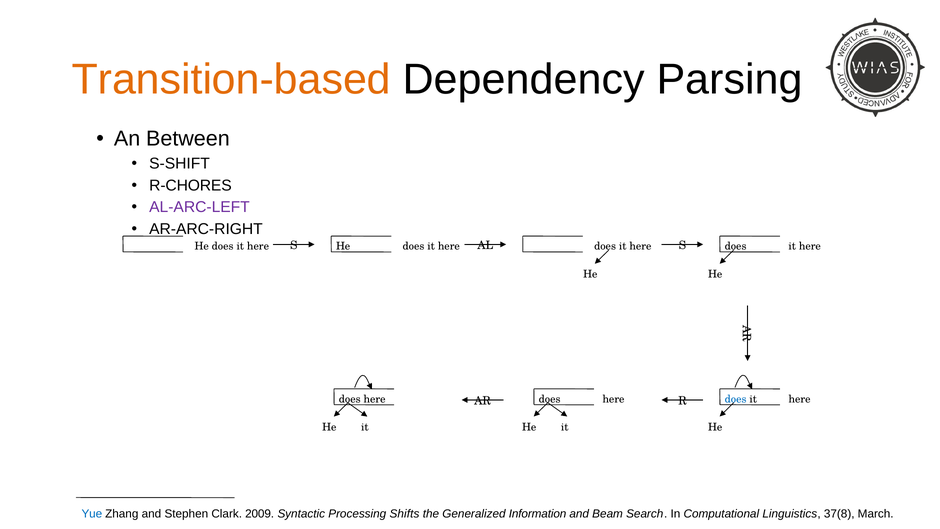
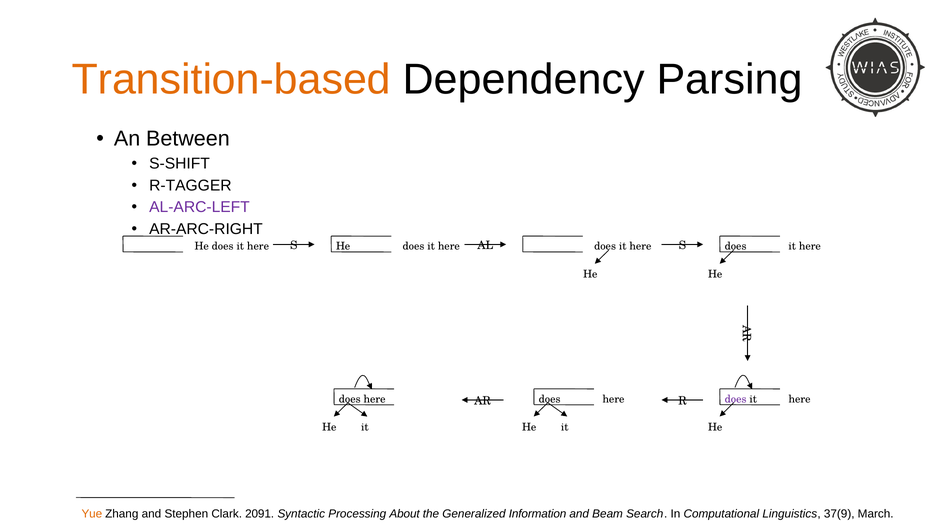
R-CHORES: R-CHORES -> R-TAGGER (190, 185)
does colour: blue -> purple (736, 399)
Yue colour: blue -> orange (92, 514)
2009: 2009 -> 2091 (260, 514)
Shifts: Shifts -> About (405, 514)
37(8: 37(8 -> 37(9 (839, 514)
